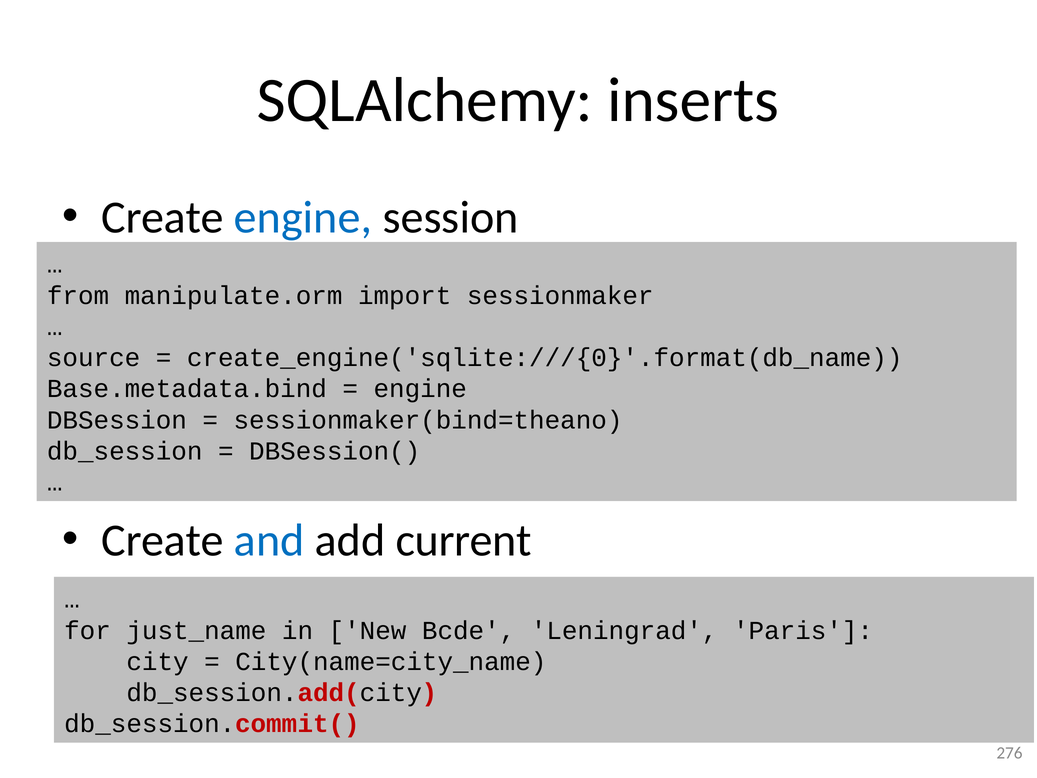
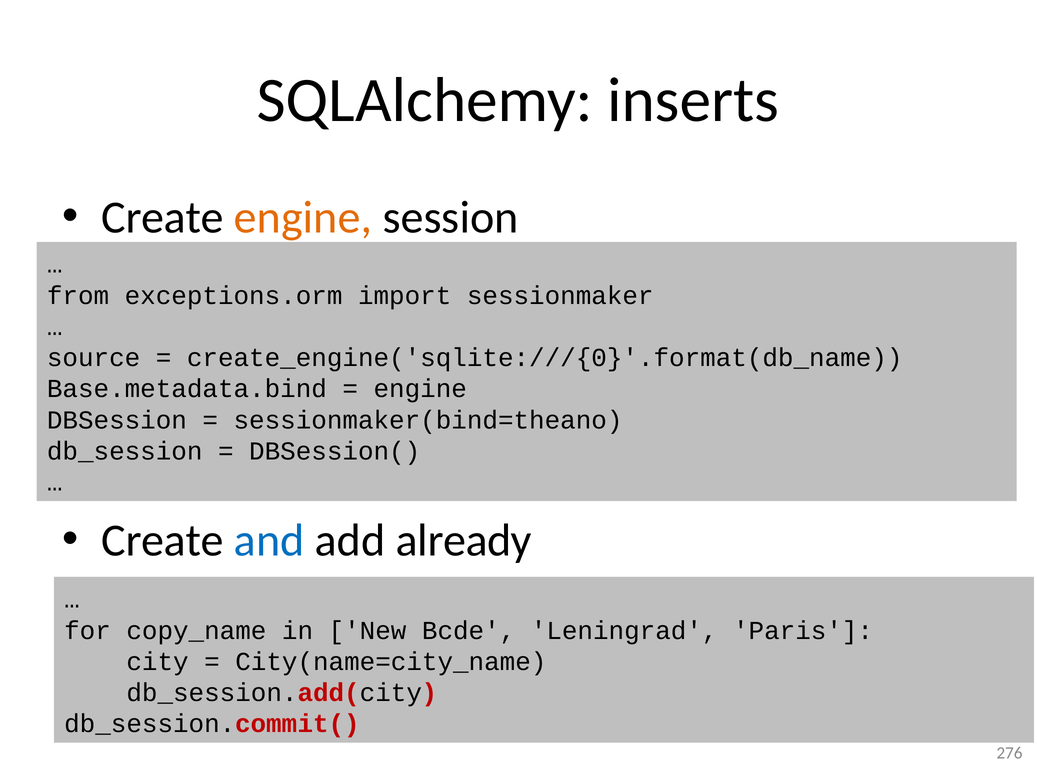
engine colour: blue -> orange (303, 218)
manipulate.orm: manipulate.orm -> exceptions.orm (234, 295)
current: current -> already (464, 540)
just_name: just_name -> copy_name (196, 630)
